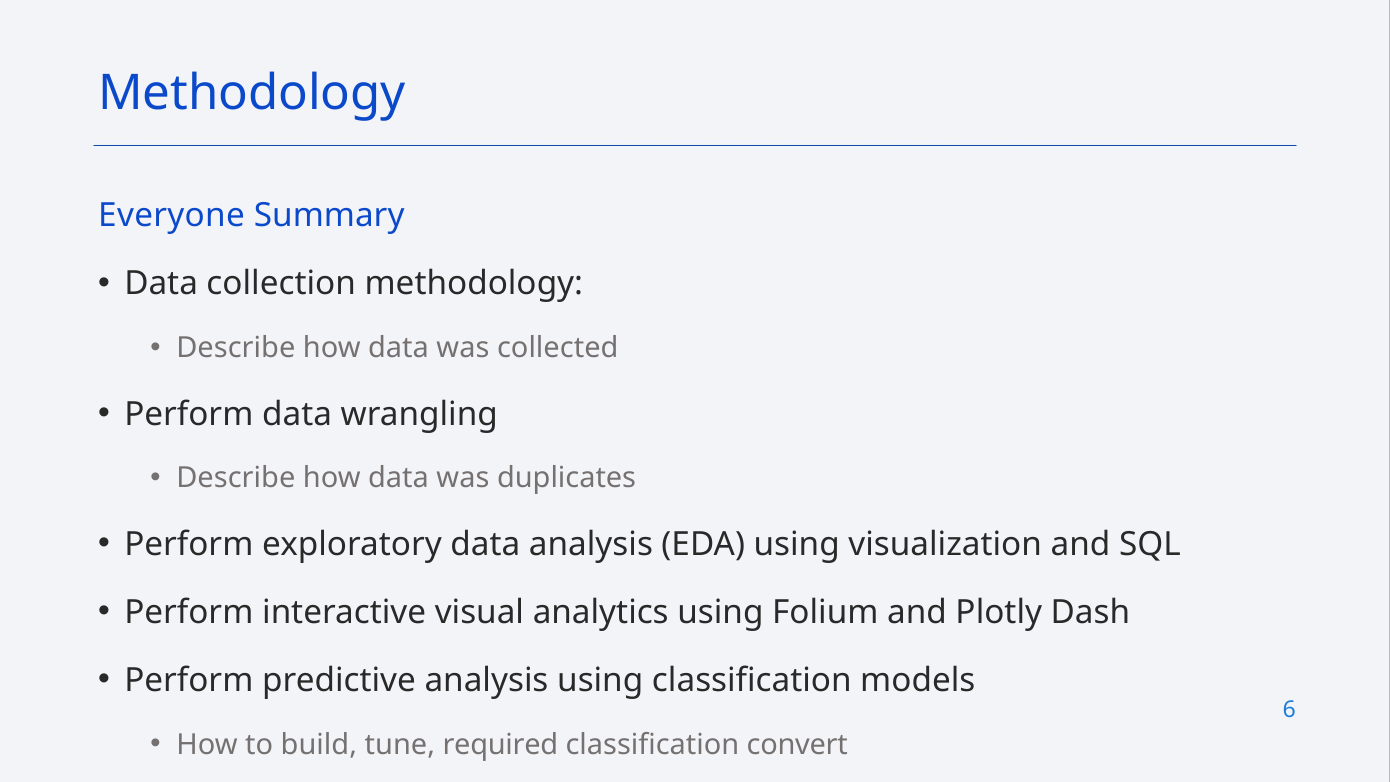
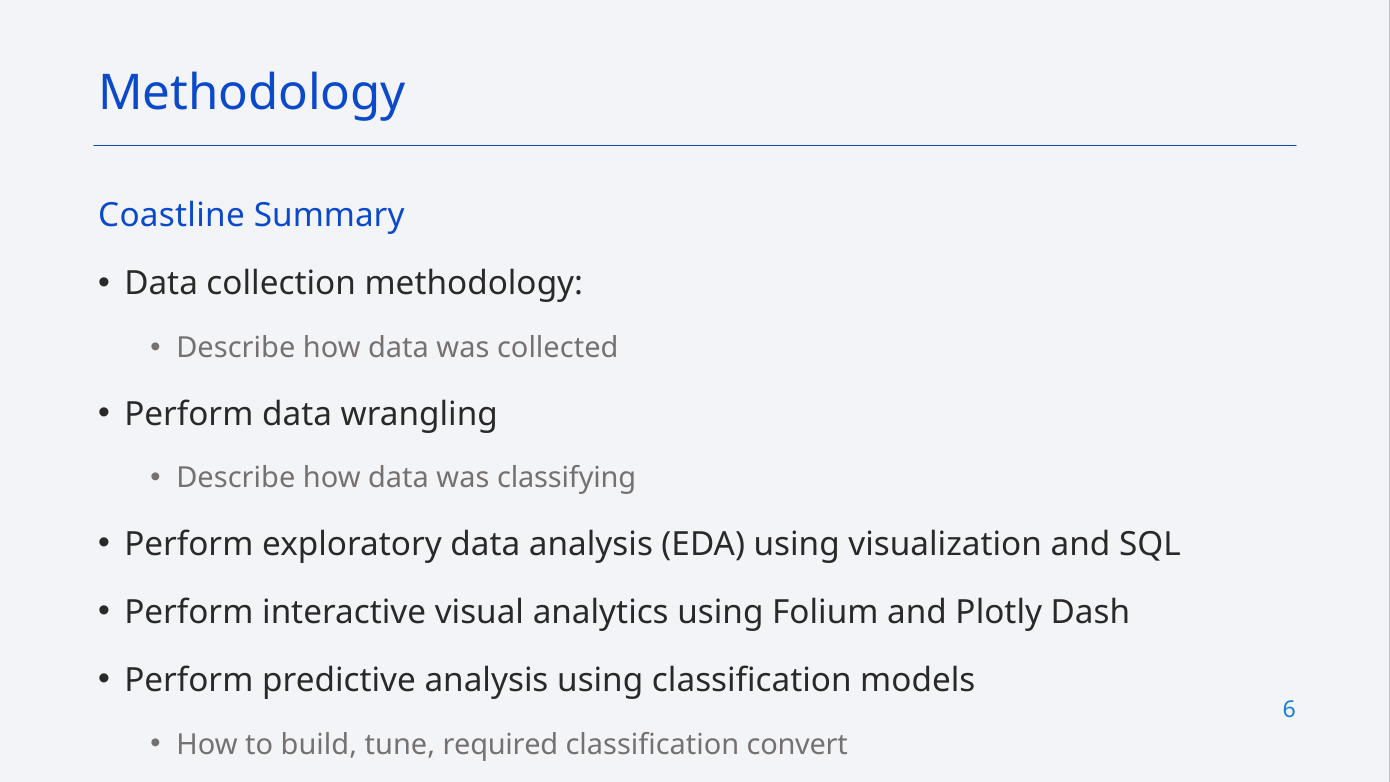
Everyone: Everyone -> Coastline (172, 216)
duplicates: duplicates -> classifying (567, 478)
